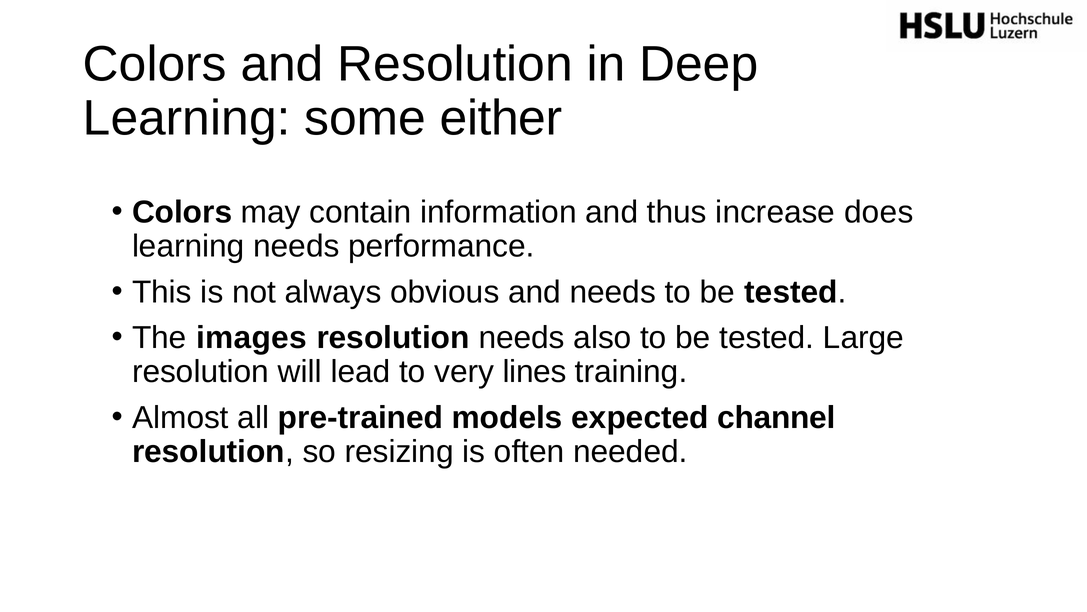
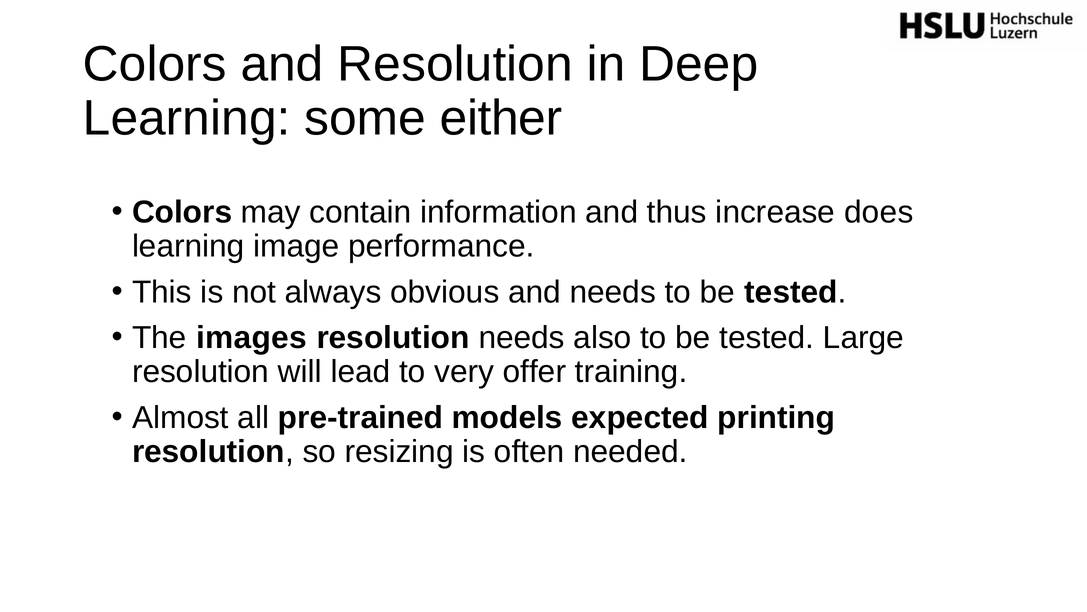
learning needs: needs -> image (296, 246)
lines: lines -> offer (534, 372)
channel: channel -> printing (776, 417)
